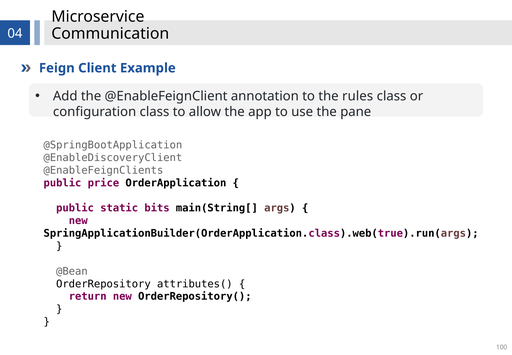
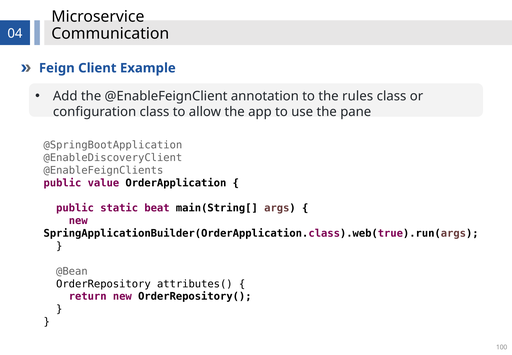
price: price -> value (103, 183)
bits: bits -> beat (157, 208)
